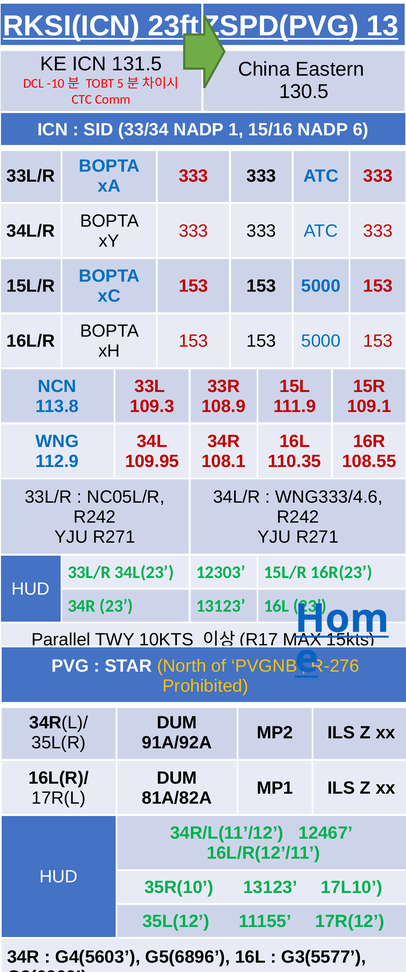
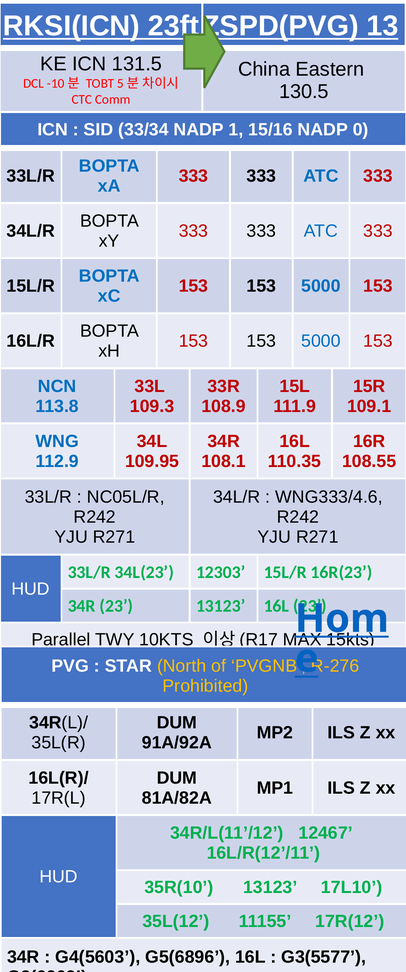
6: 6 -> 0 (361, 130)
